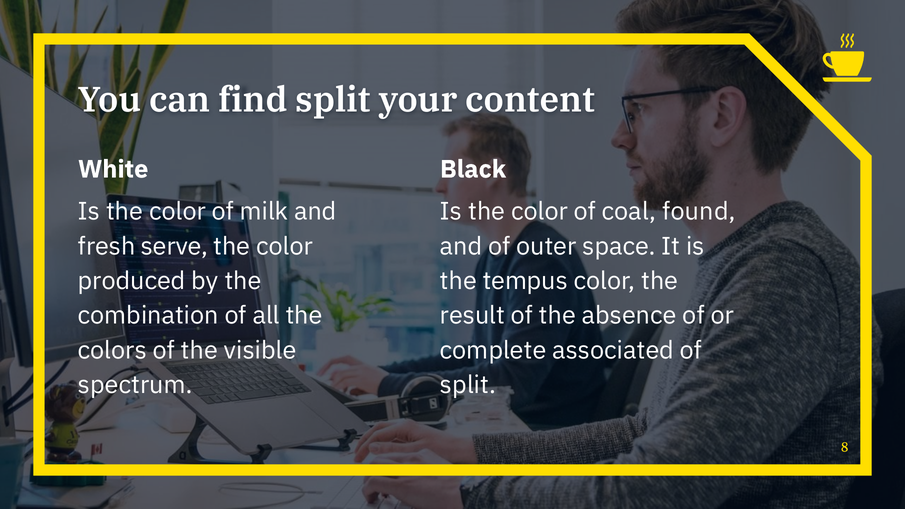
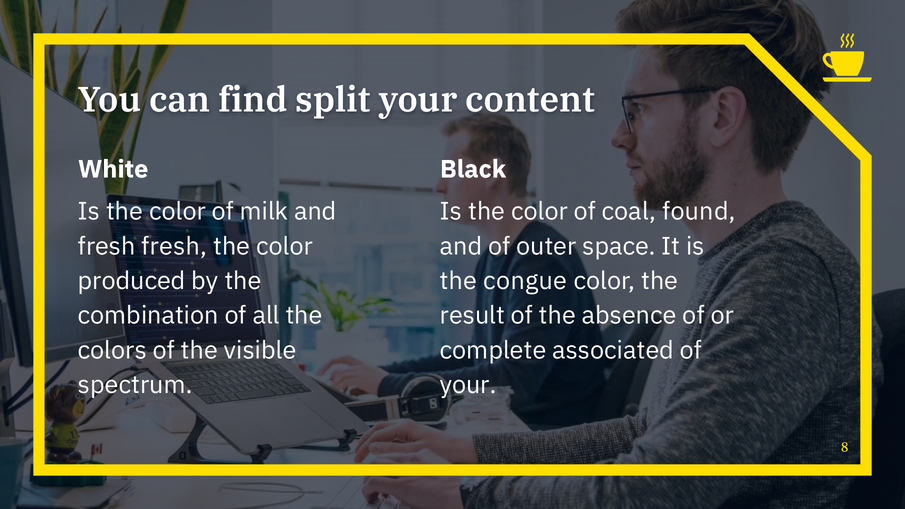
fresh serve: serve -> fresh (174, 246)
tempus: tempus -> congue (525, 281)
split: split -> your (468, 385)
